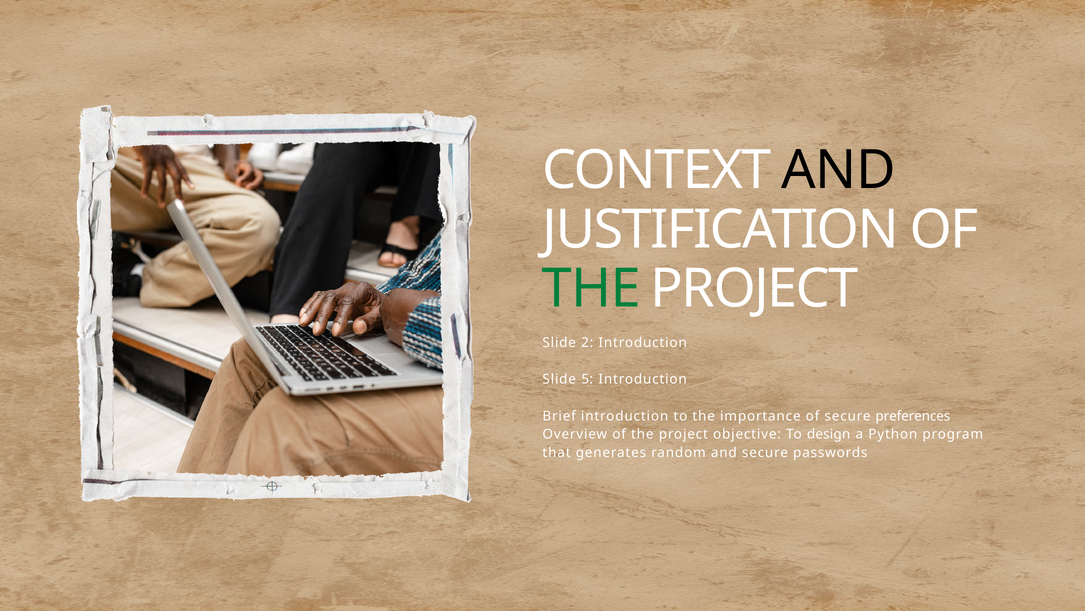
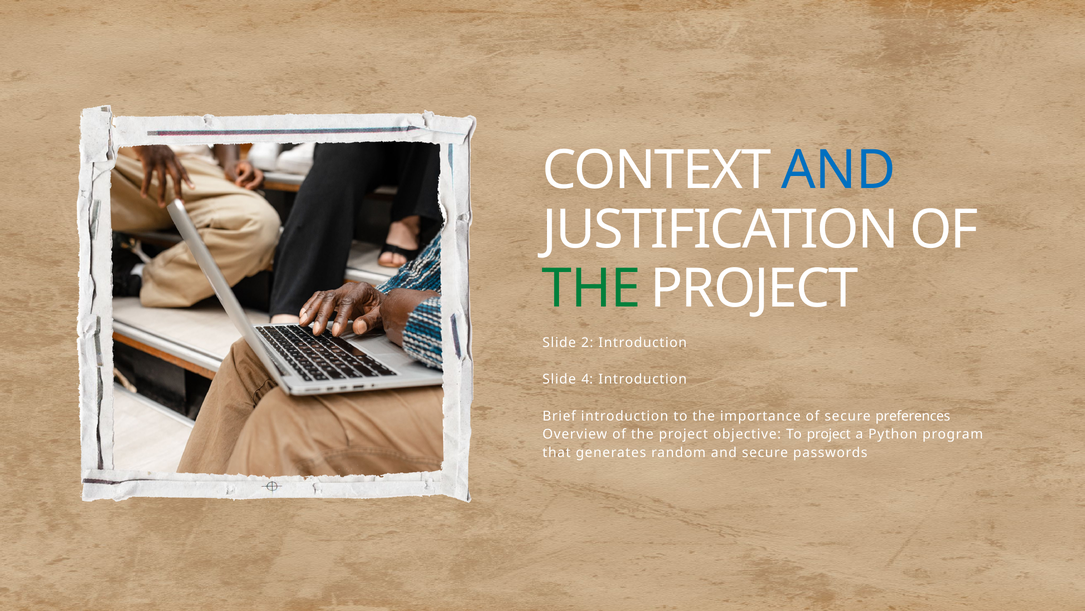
AND colour: black -> blue (839, 170)
5: 5 -> 4 (587, 379)
To design: design -> project (829, 434)
